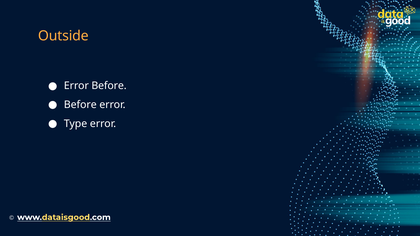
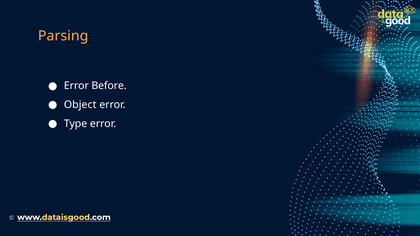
Outside: Outside -> Parsing (63, 36)
Before: Before -> Object (80, 105)
